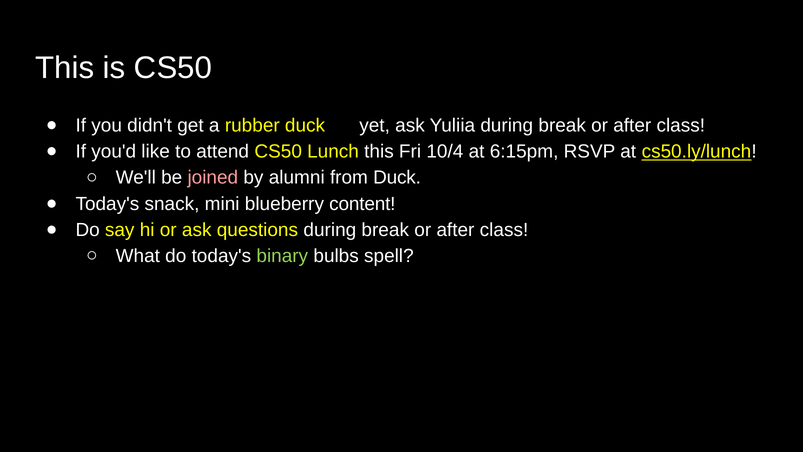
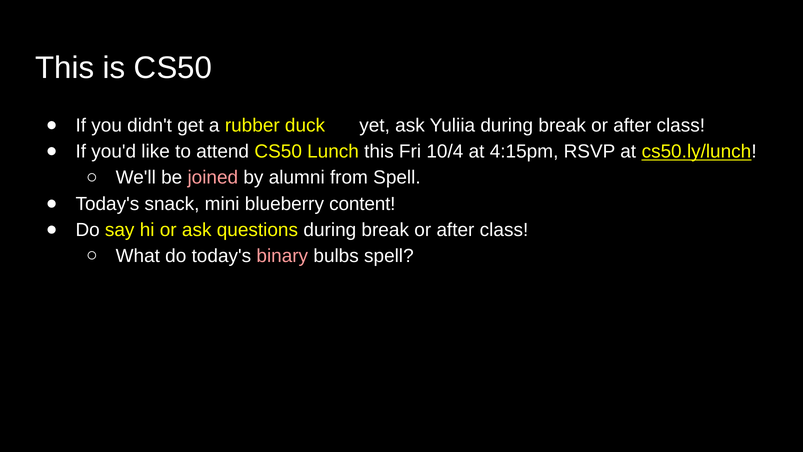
6:15pm: 6:15pm -> 4:15pm (524, 151)
from Duck: Duck -> Spell (397, 178)
binary colour: light green -> pink (282, 256)
